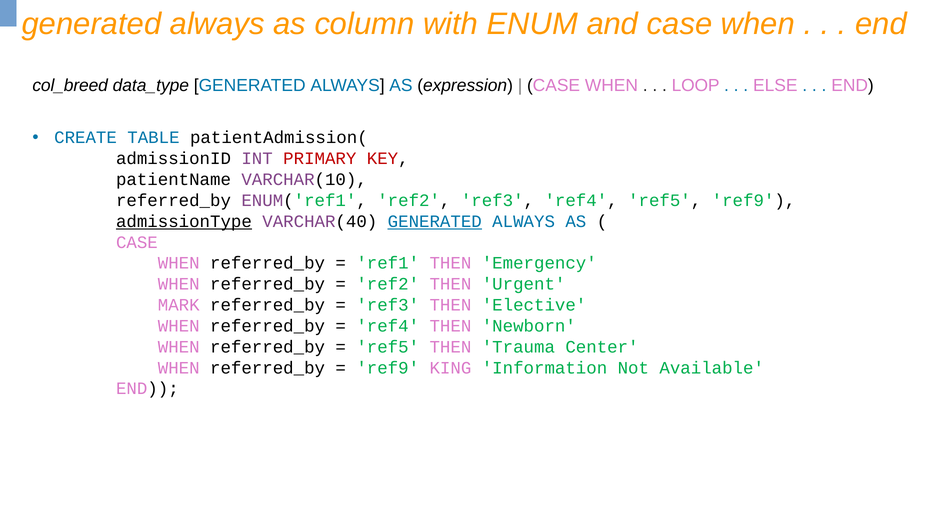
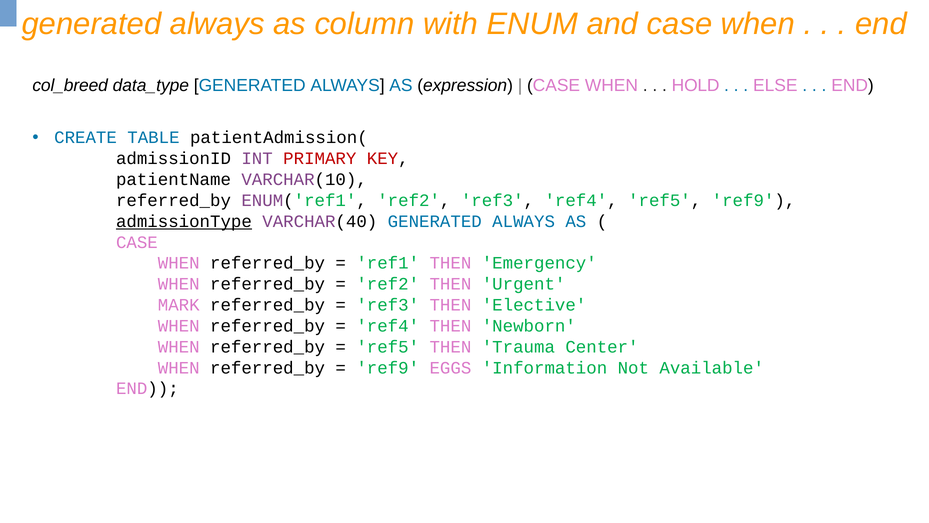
LOOP: LOOP -> HOLD (696, 85)
GENERATED underline: present -> none (435, 221)
KING: KING -> EGGS (450, 368)
